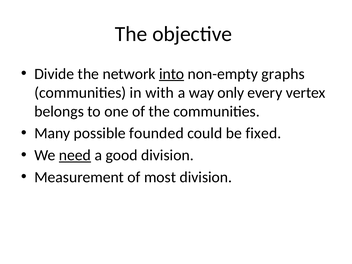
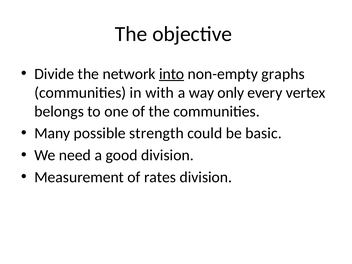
founded: founded -> strength (156, 133)
fixed: fixed -> basic (264, 133)
need underline: present -> none (75, 155)
most: most -> rates (160, 177)
